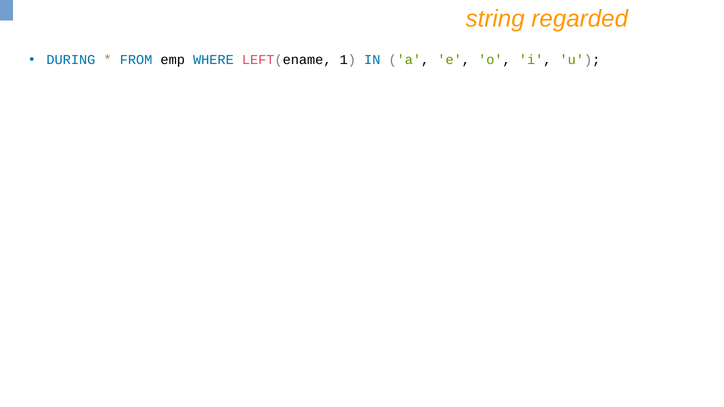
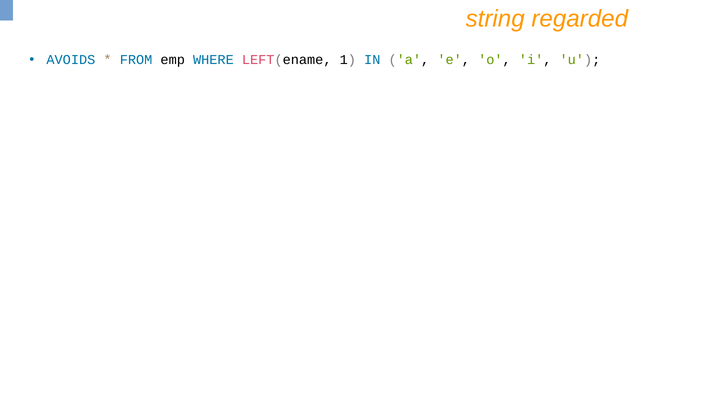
DURING: DURING -> AVOIDS (71, 60)
